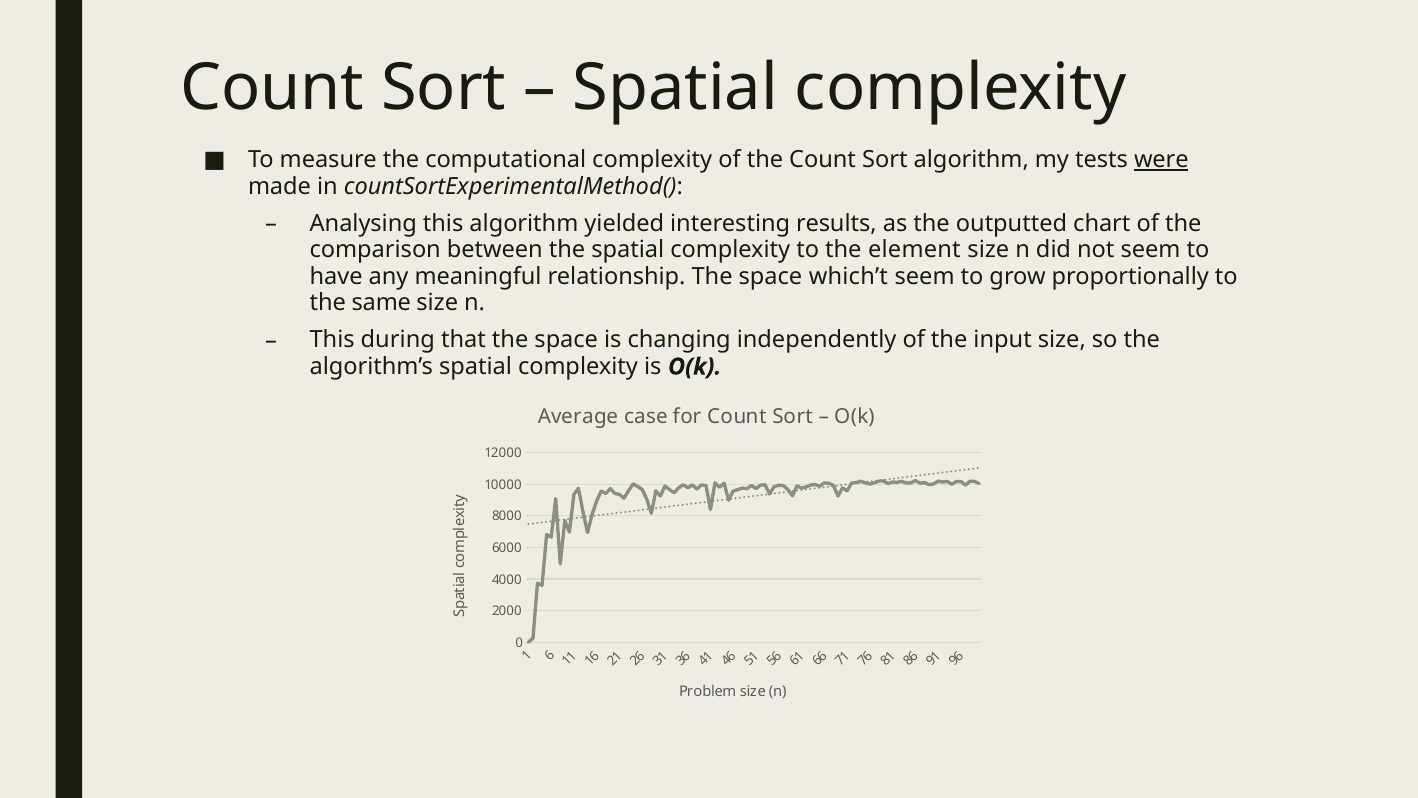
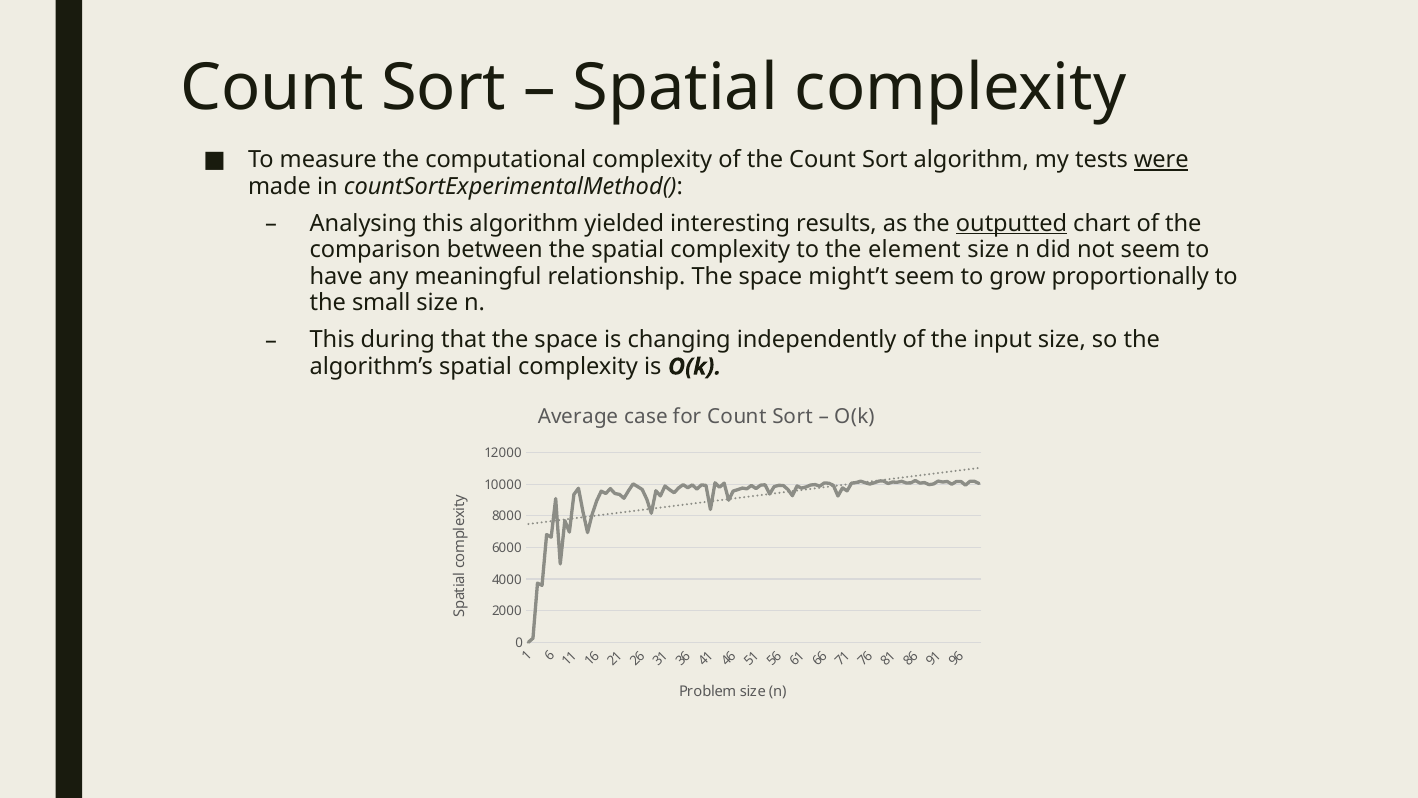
outputted underline: none -> present (1012, 223)
which’t: which’t -> might’t (848, 276)
same: same -> small (381, 303)
